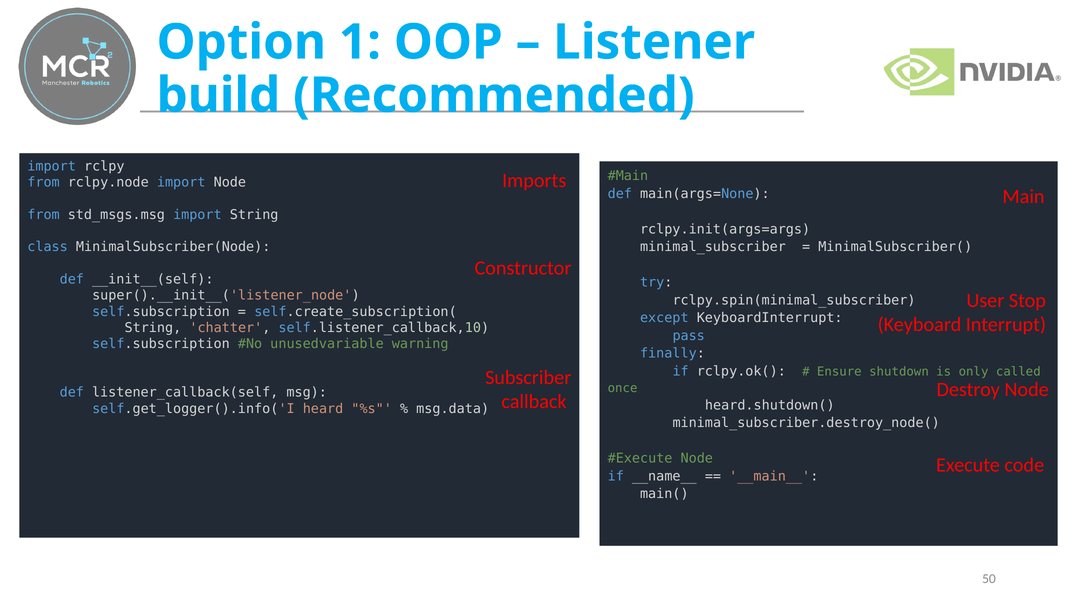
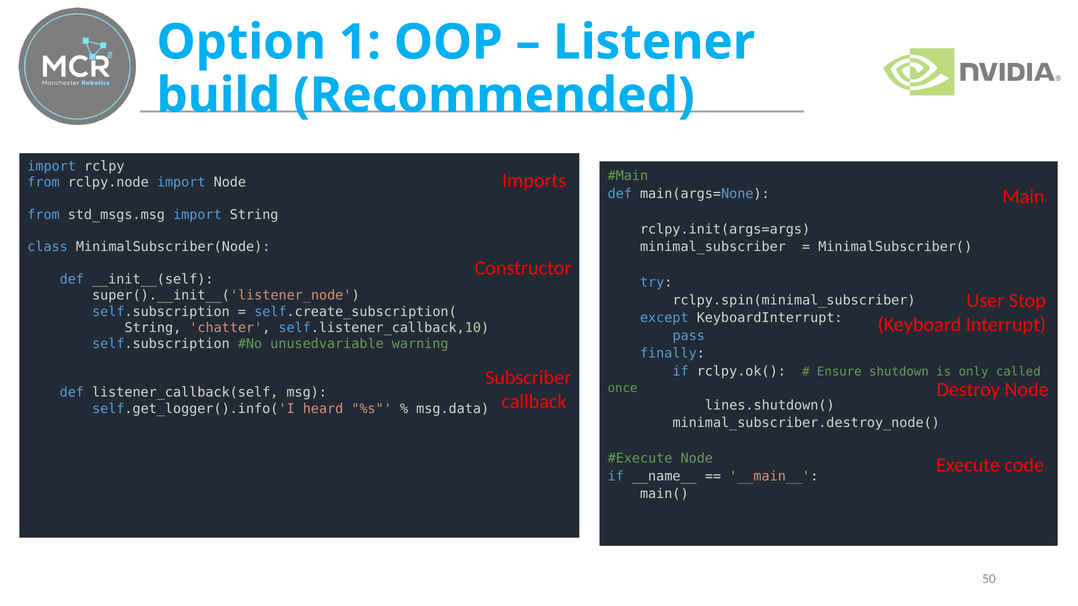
heard.shutdown(: heard.shutdown( -> lines.shutdown( (770, 406)
